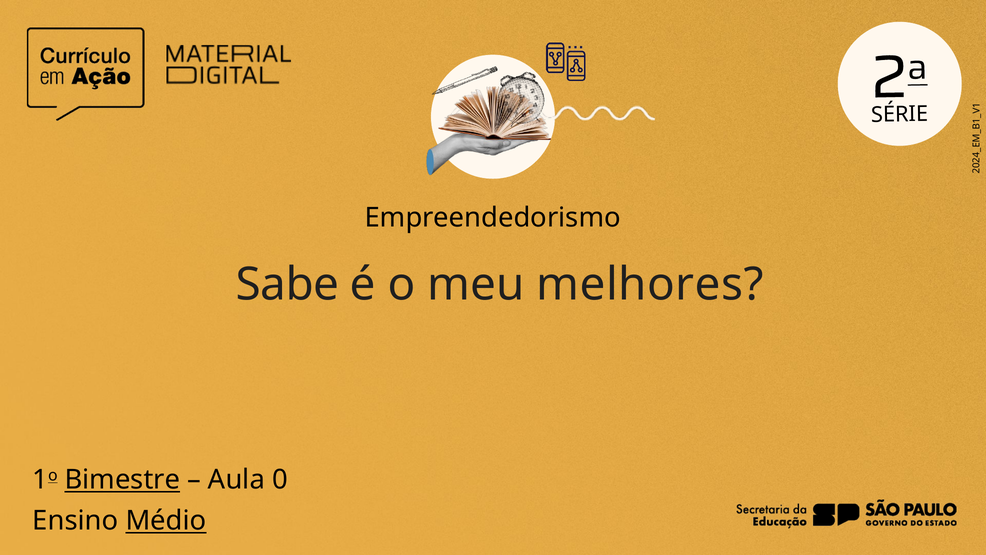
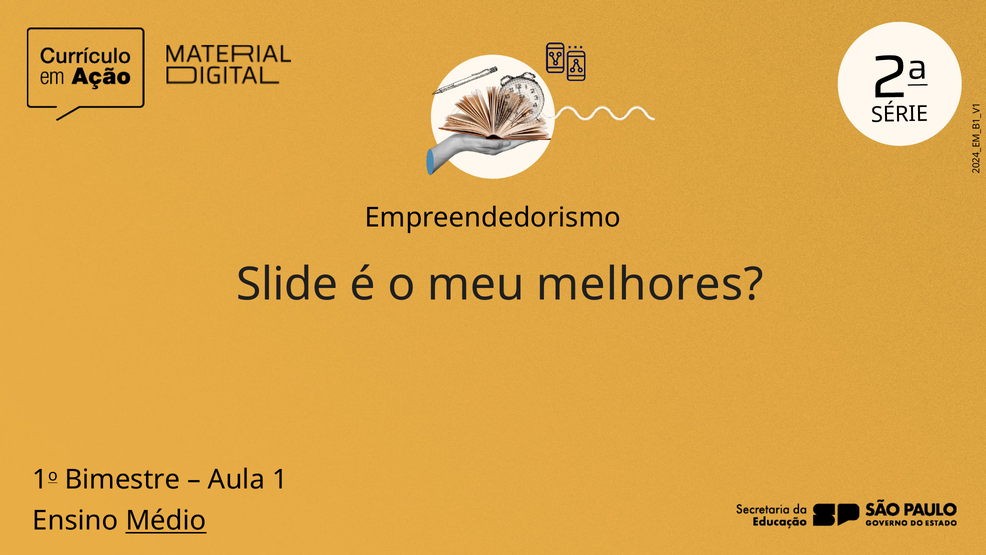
Sabe: Sabe -> Slide (287, 285)
Bimestre underline: present -> none (122, 479)
Aula 0: 0 -> 1 (280, 479)
